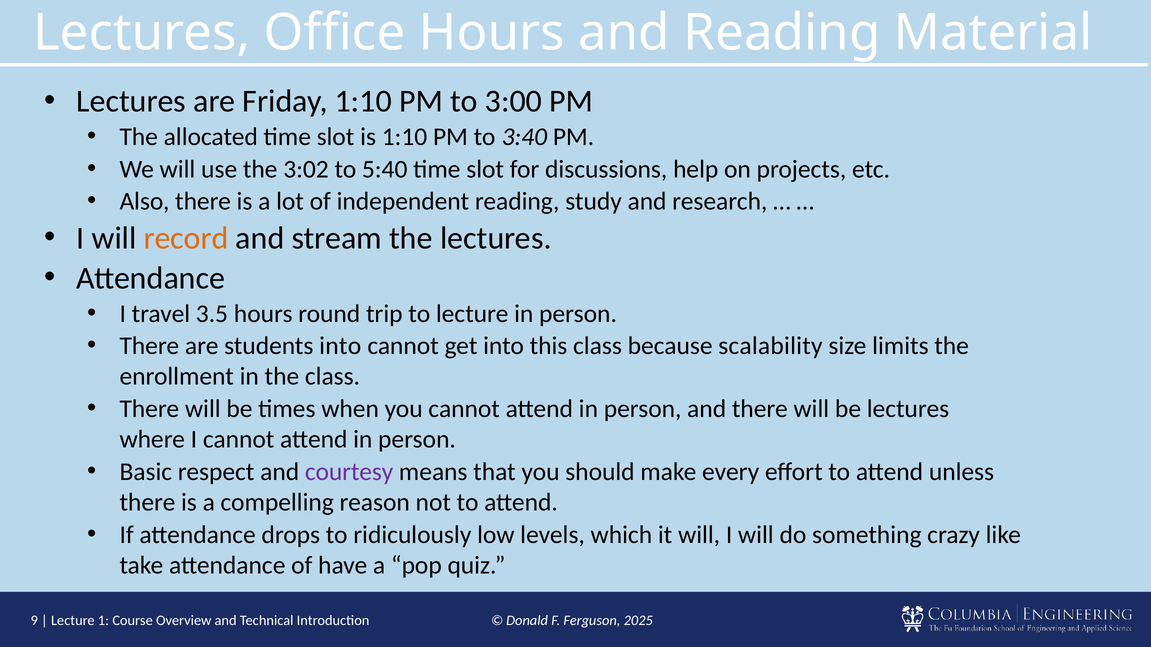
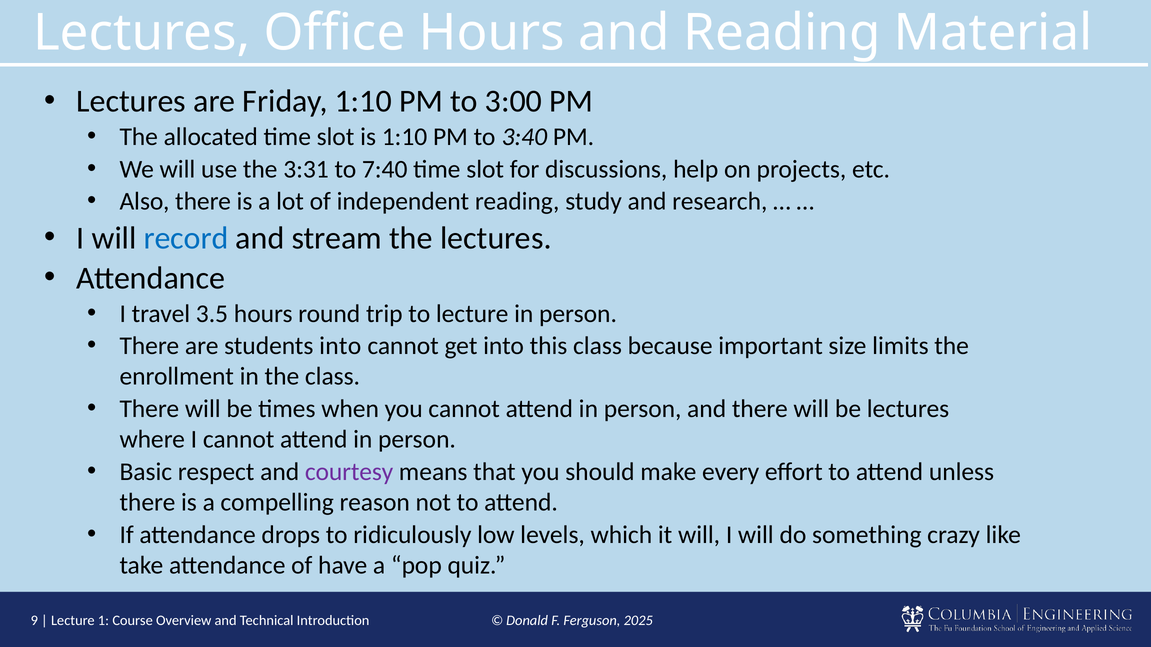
3:02: 3:02 -> 3:31 (306, 169)
5:40: 5:40 -> 7:40 (385, 169)
record colour: orange -> blue (186, 238)
scalability: scalability -> important (771, 346)
